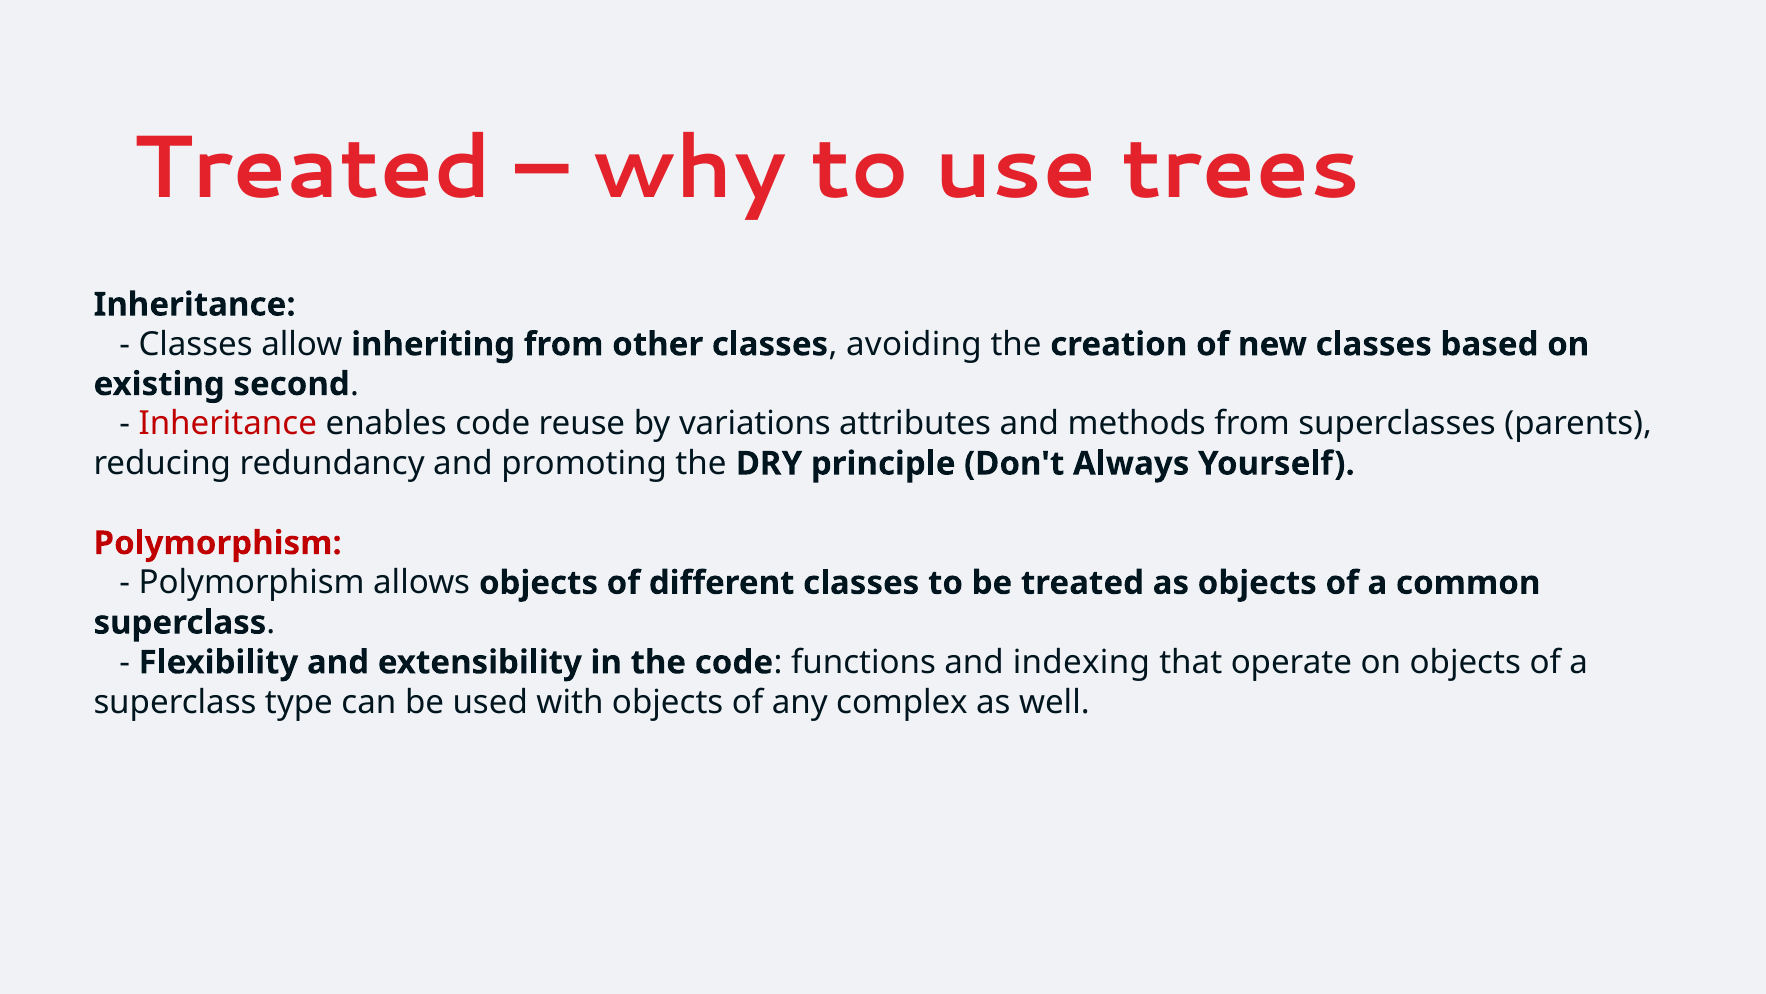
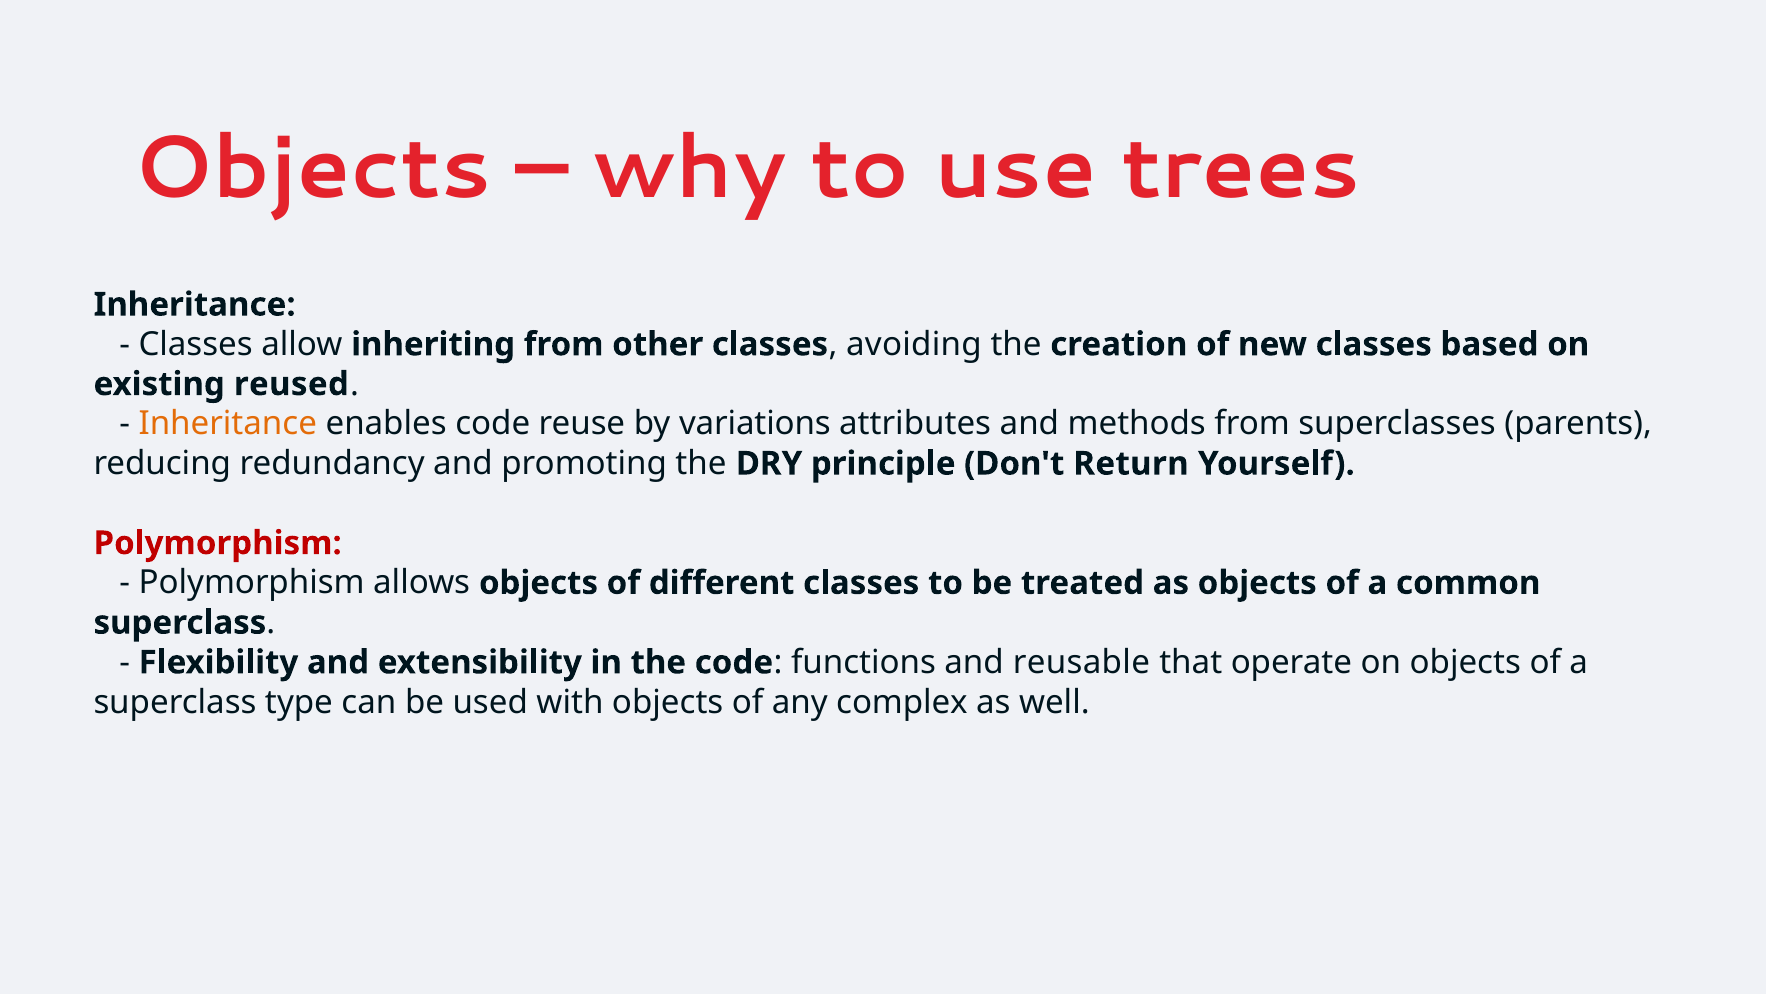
Treated: Treated -> Objects (312, 168)
second: second -> reused (291, 384)
Inheritance colour: red -> orange (228, 424)
Always: Always -> Return (1131, 463)
indexing: indexing -> reusable (1081, 662)
